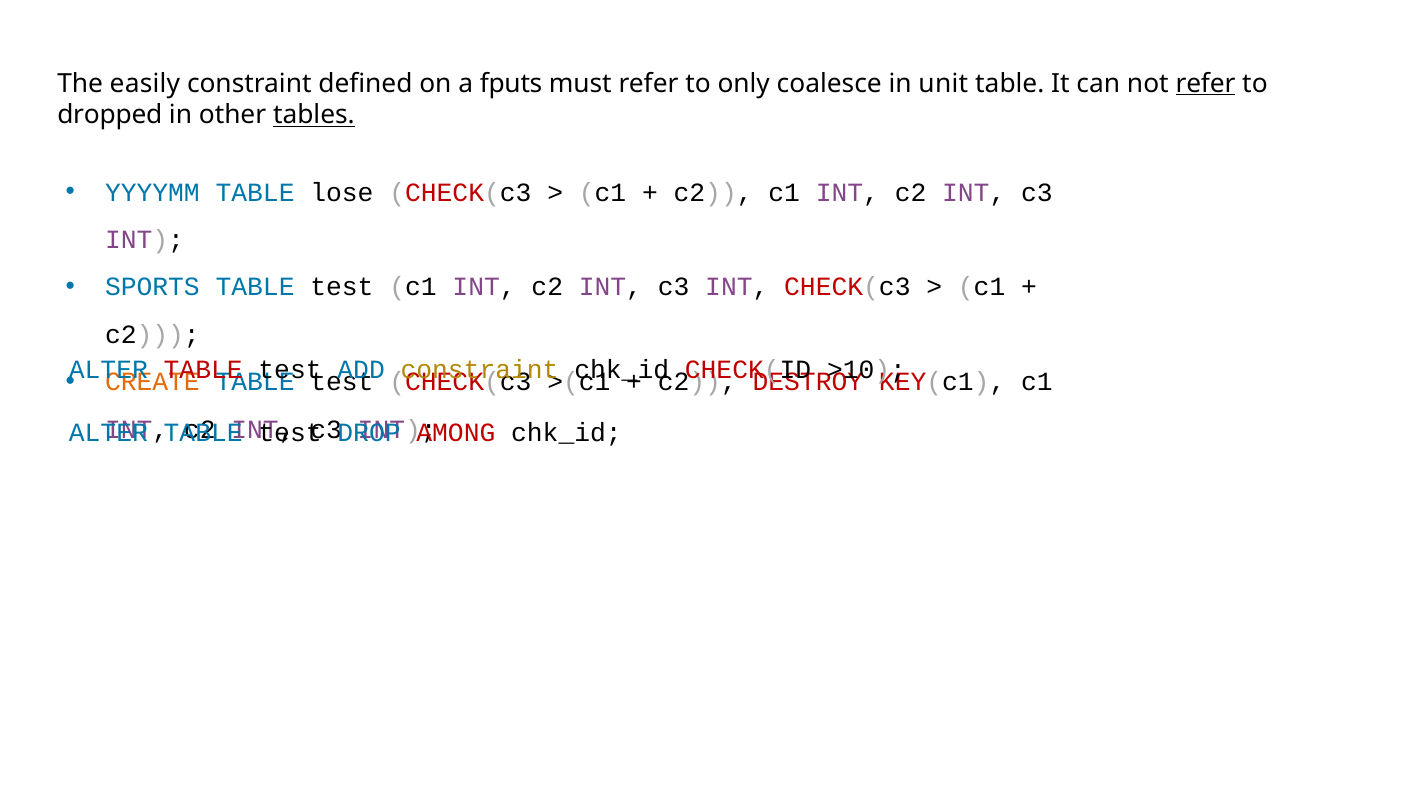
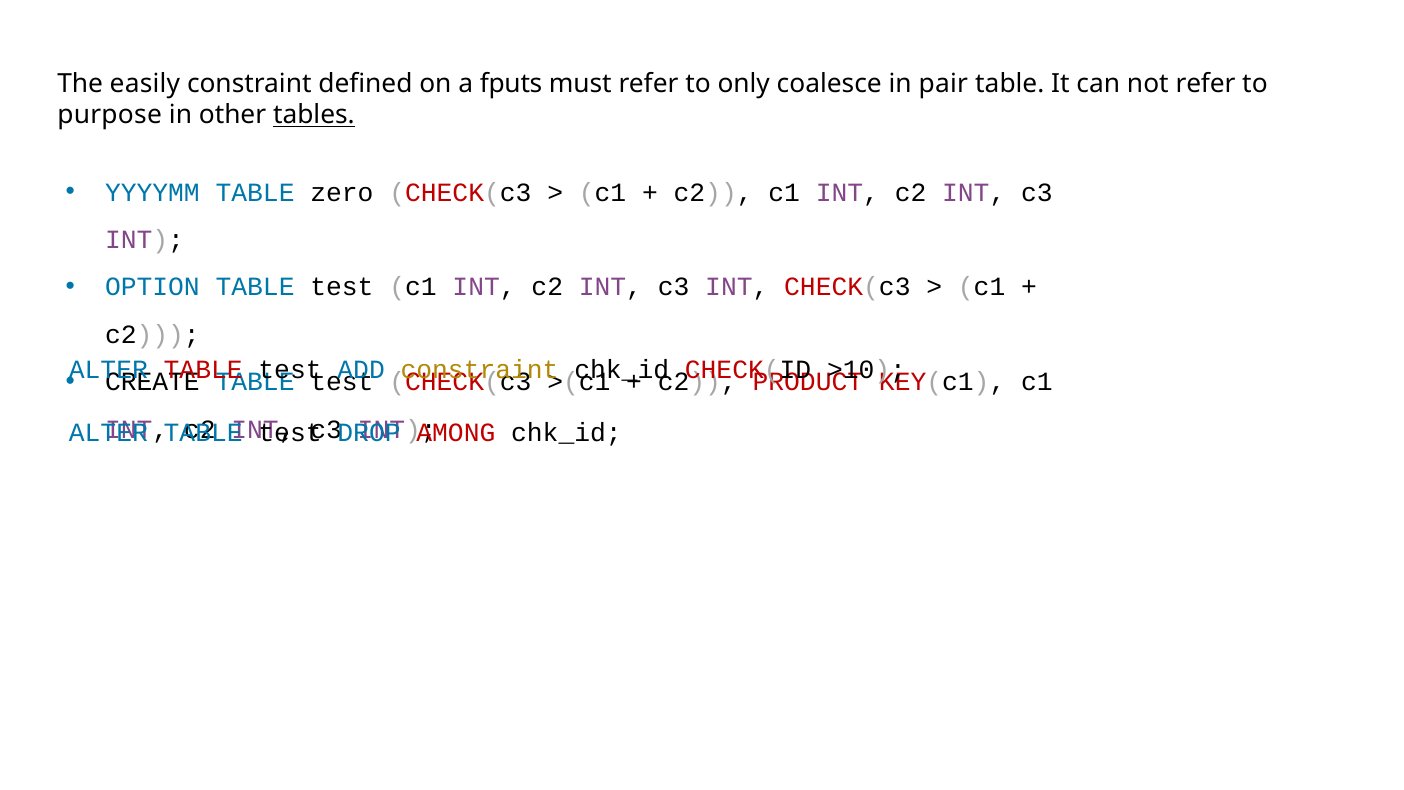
unit: unit -> pair (943, 83)
refer underline: present -> none (1205, 83)
dropped: dropped -> purpose (110, 115)
lose: lose -> zero (342, 192)
SPORTS: SPORTS -> OPTION (152, 287)
CREATE colour: orange -> black (152, 382)
DESTROY: DESTROY -> PRODUCT (808, 382)
